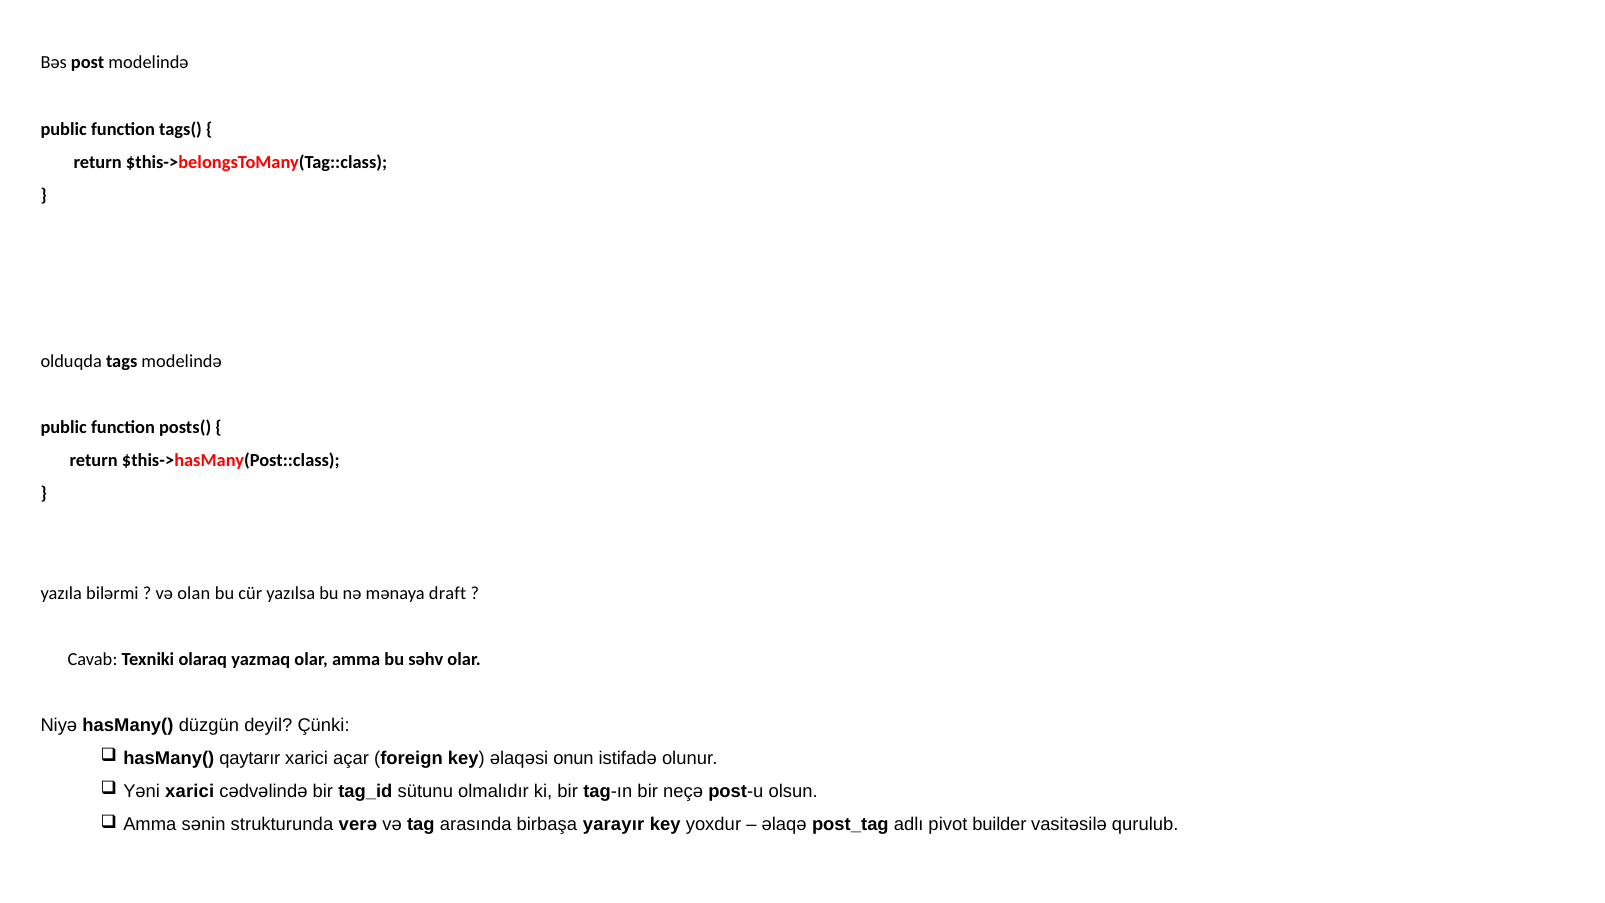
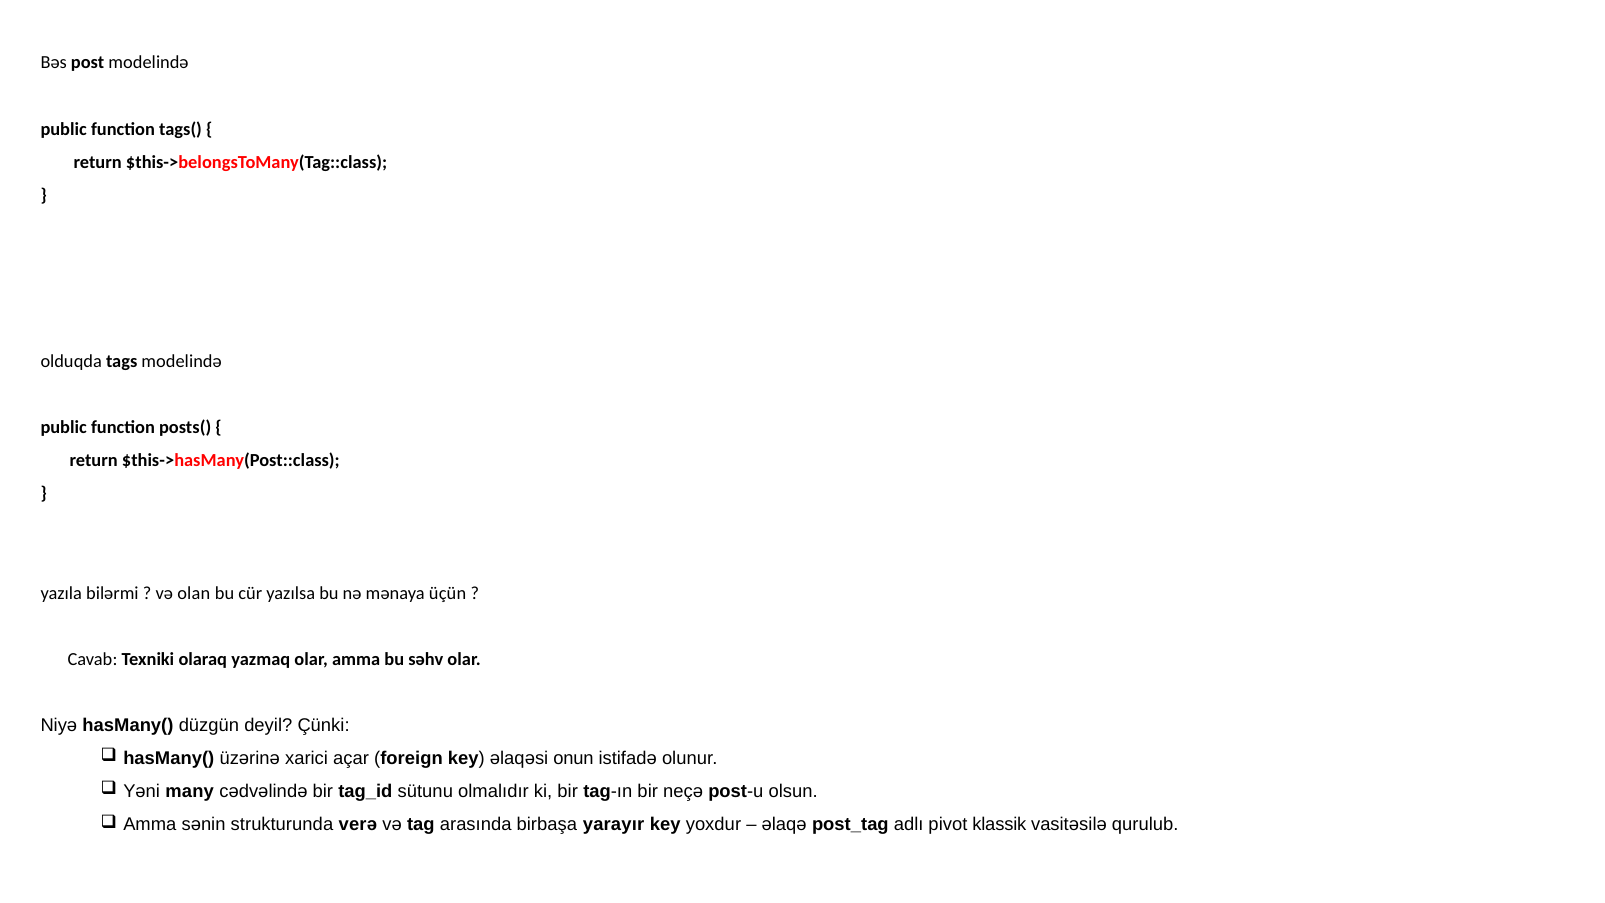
draft: draft -> üçün (448, 593)
qaytarır: qaytarır -> üzərinə (250, 758)
Yəni xarici: xarici -> many (190, 792)
builder: builder -> klassik (999, 825)
